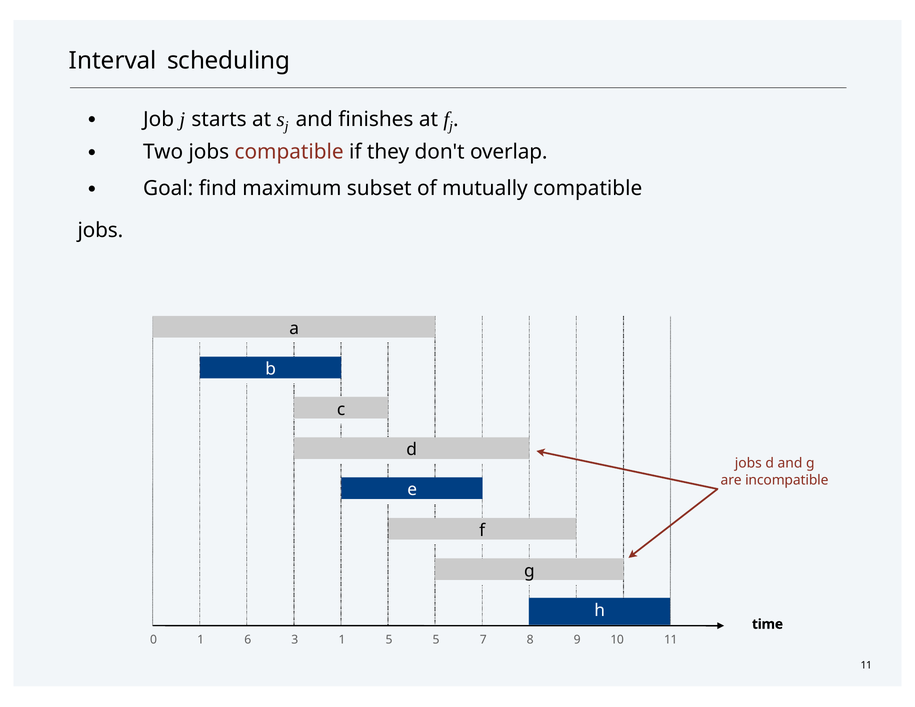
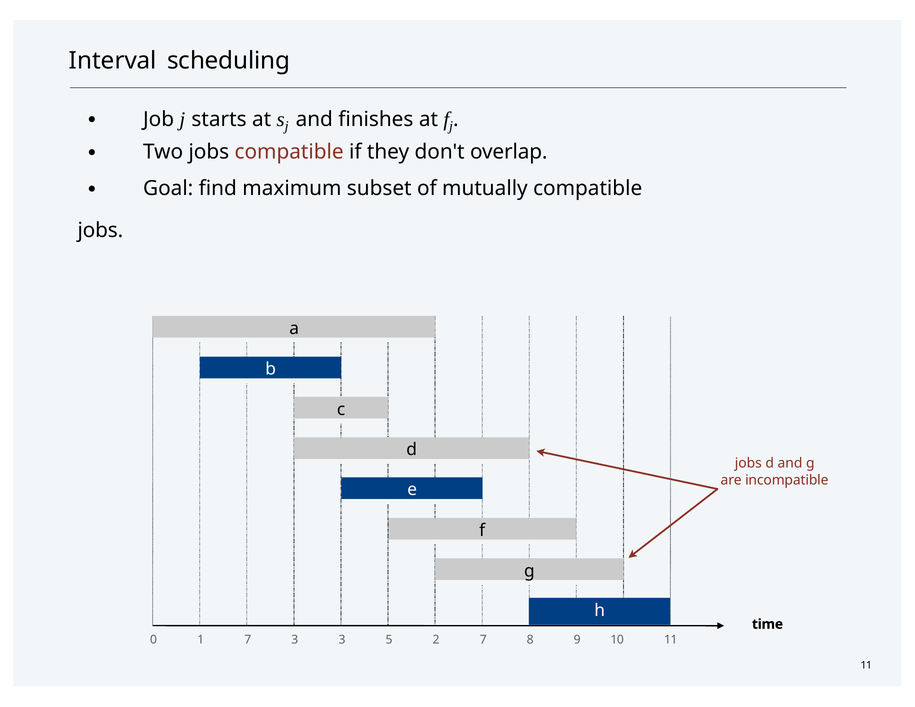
1 6: 6 -> 7 (248, 640)
3 1: 1 -> 3 (342, 640)
5 5: 5 -> 2 (436, 640)
